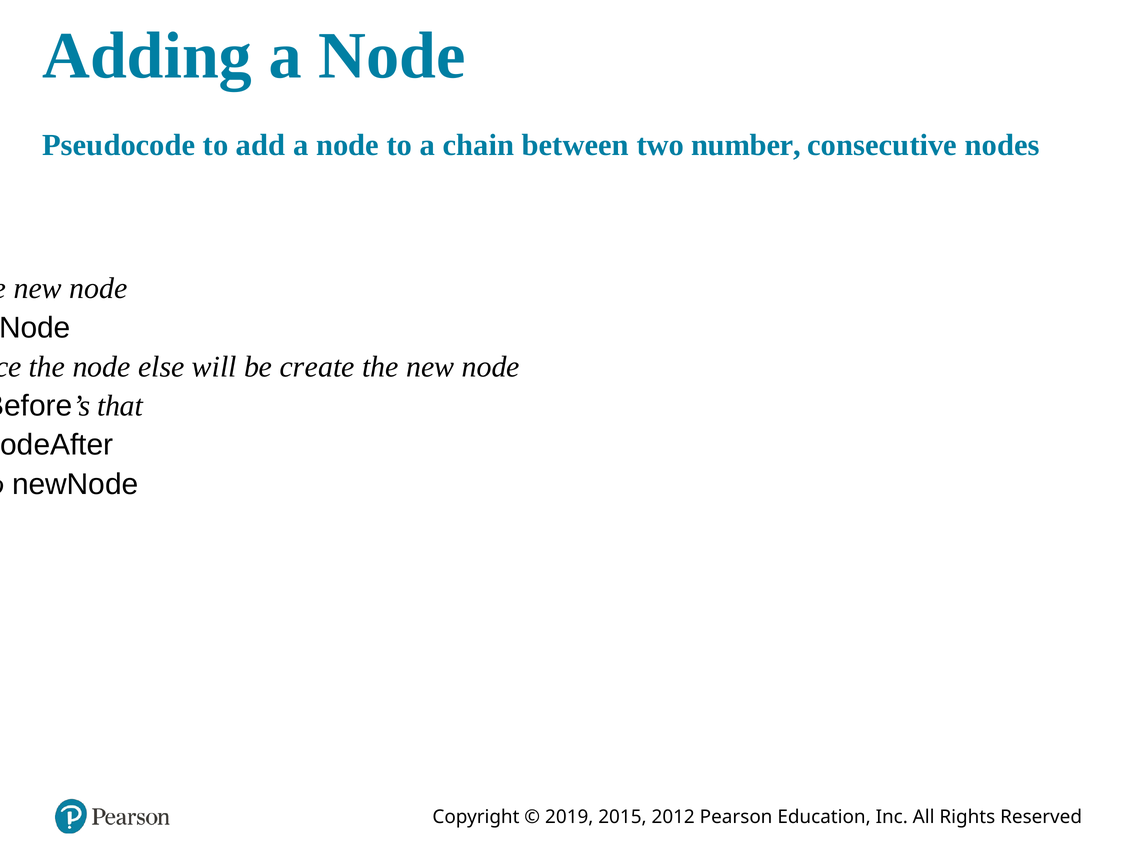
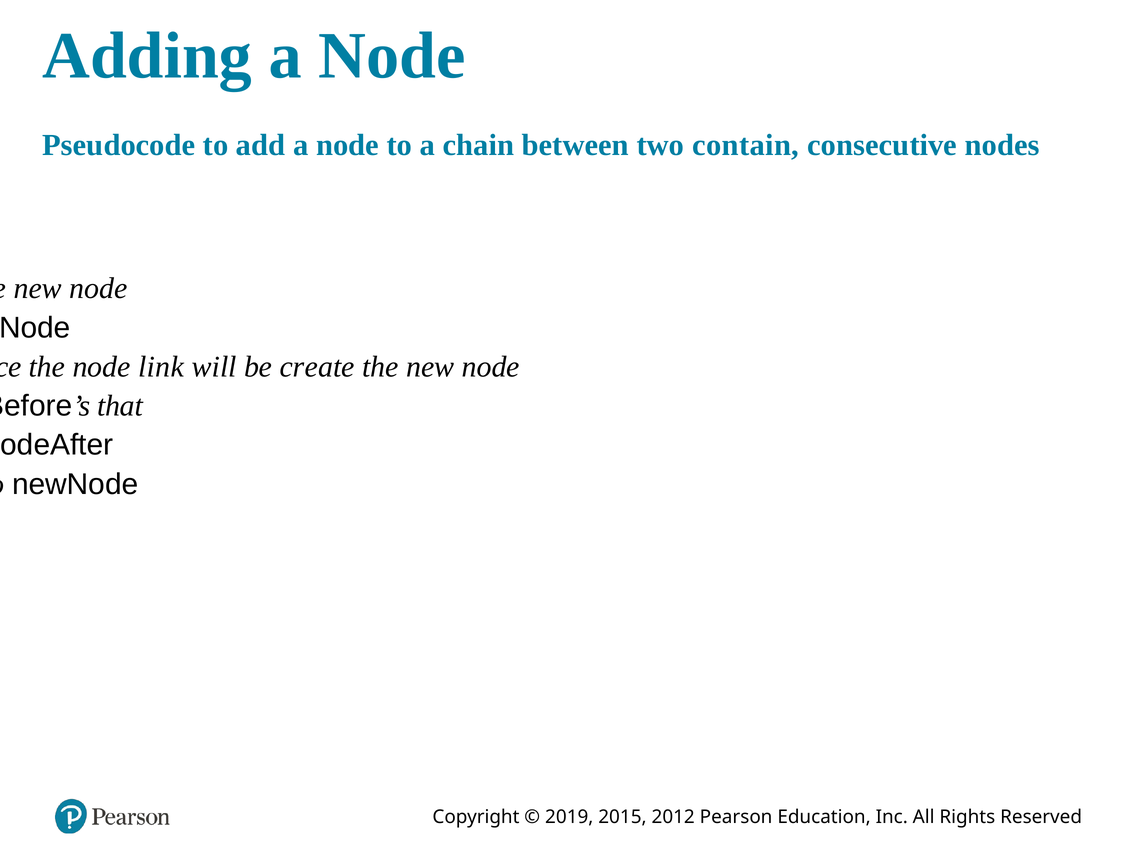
number: number -> contain (746, 145)
node else: else -> link (161, 367)
